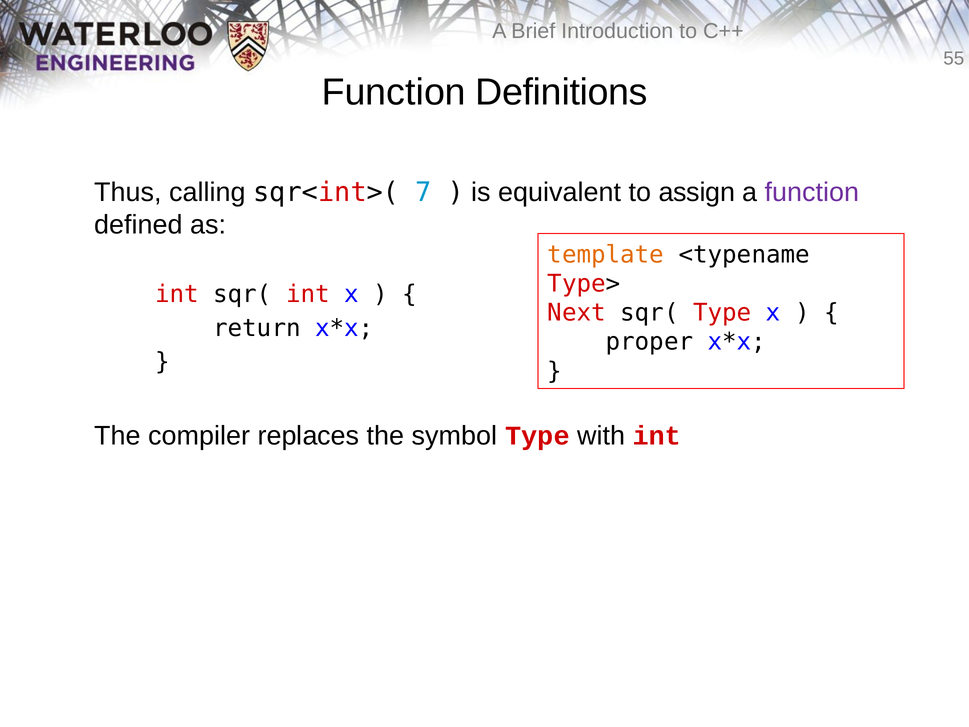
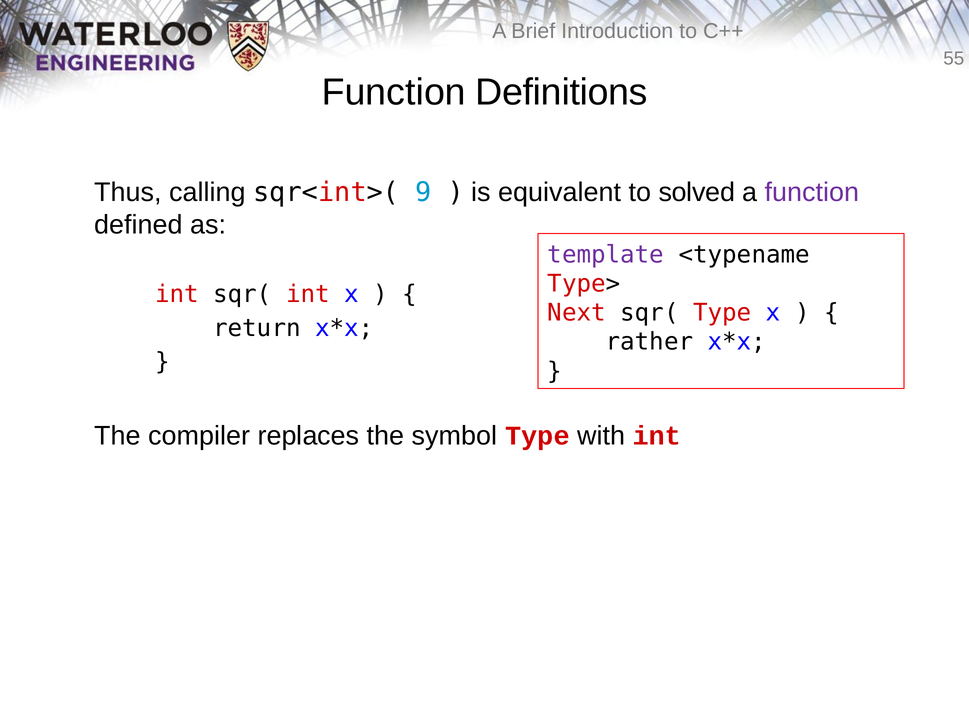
7: 7 -> 9 (423, 192)
assign: assign -> solved (697, 192)
template colour: orange -> purple (606, 255)
proper: proper -> rather (649, 342)
